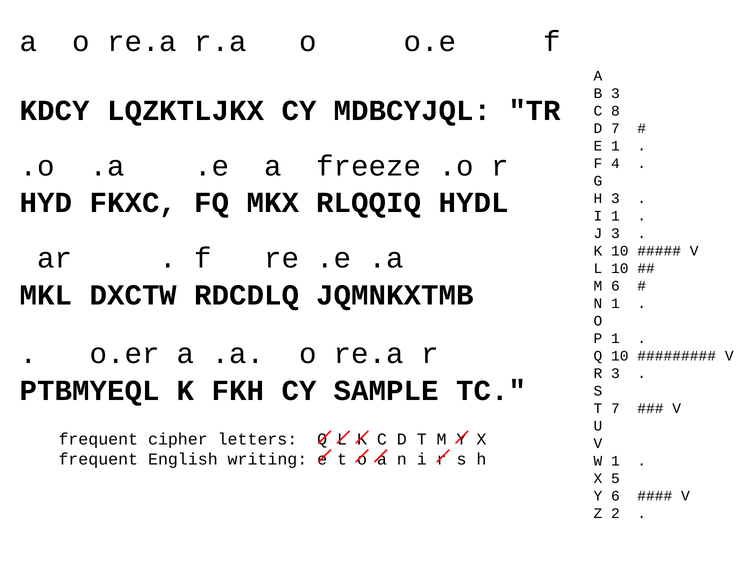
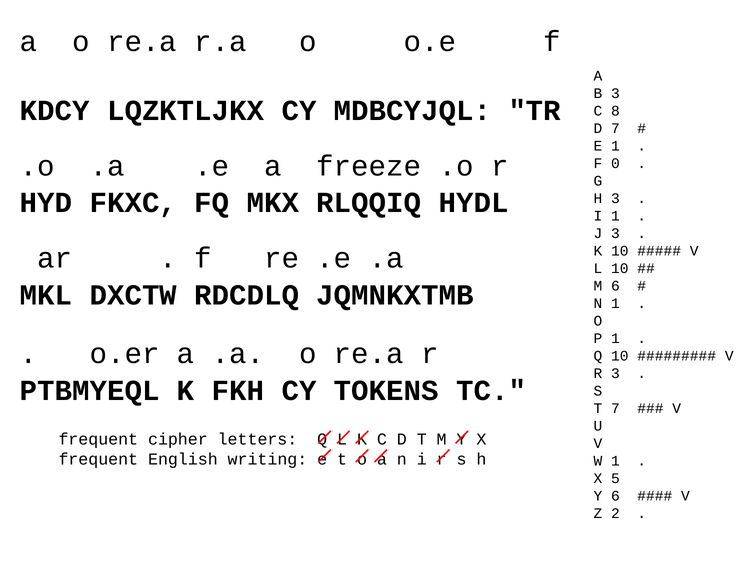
4: 4 -> 0 (615, 163)
SAMPLE: SAMPLE -> TOKENS (386, 390)
